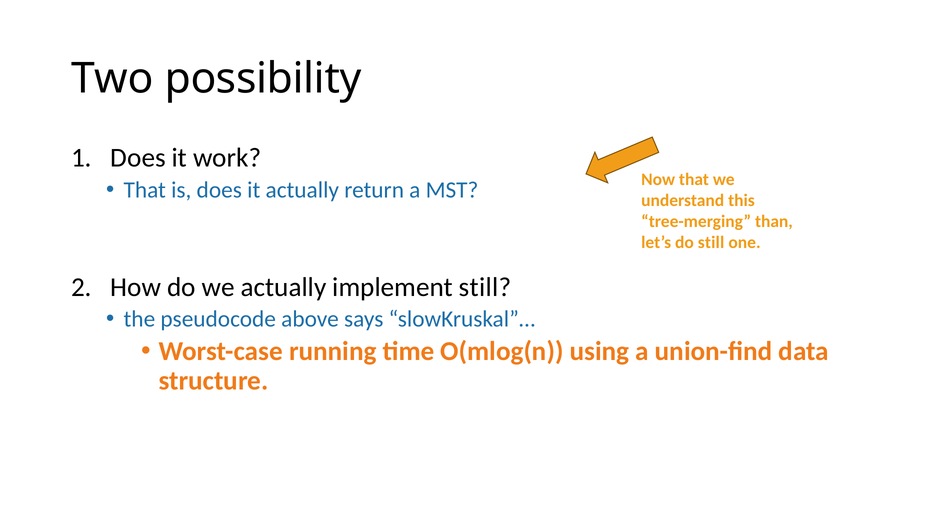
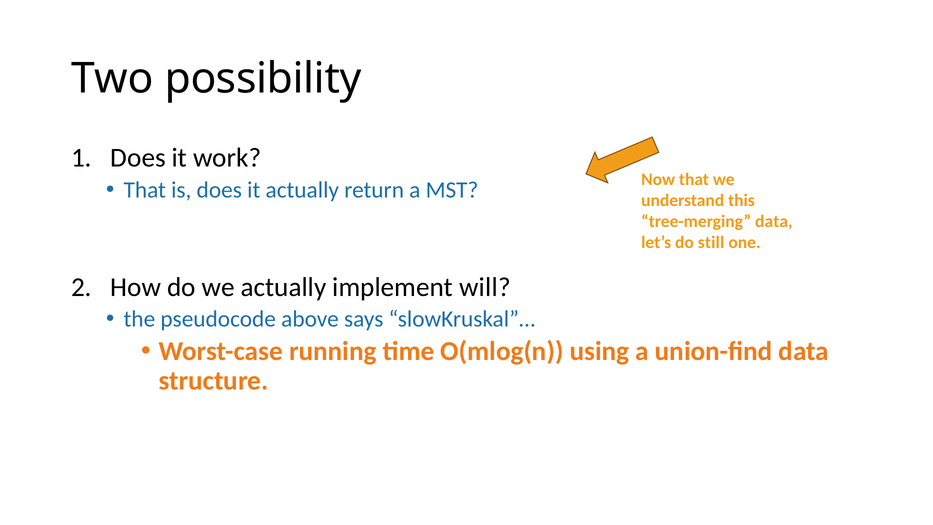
tree-merging than: than -> data (774, 222)
implement still: still -> will (485, 287)
